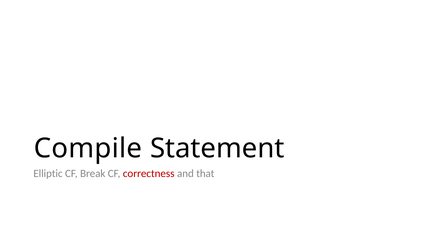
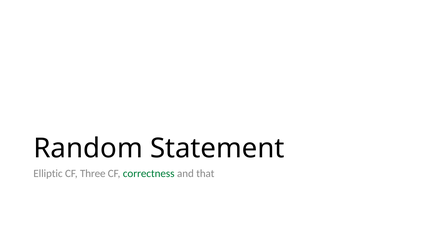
Compile: Compile -> Random (88, 148)
Break: Break -> Three (93, 174)
correctness colour: red -> green (149, 174)
